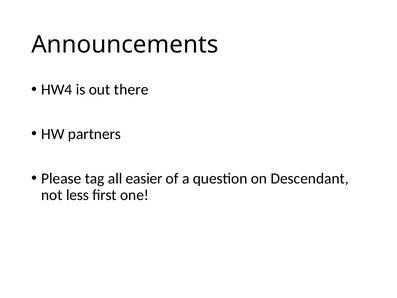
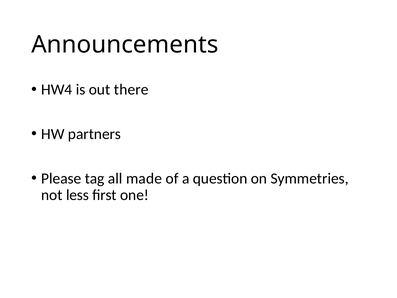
easier: easier -> made (144, 178)
Descendant: Descendant -> Symmetries (310, 178)
